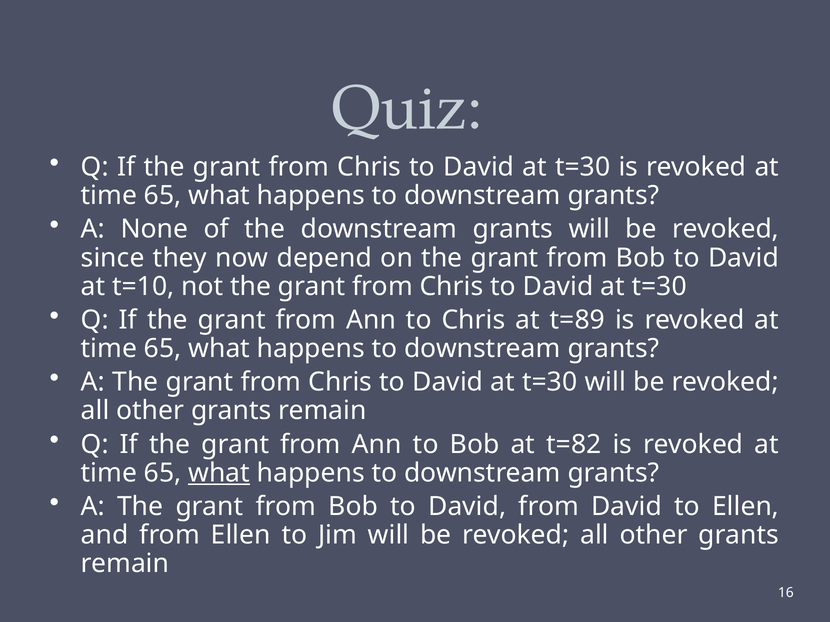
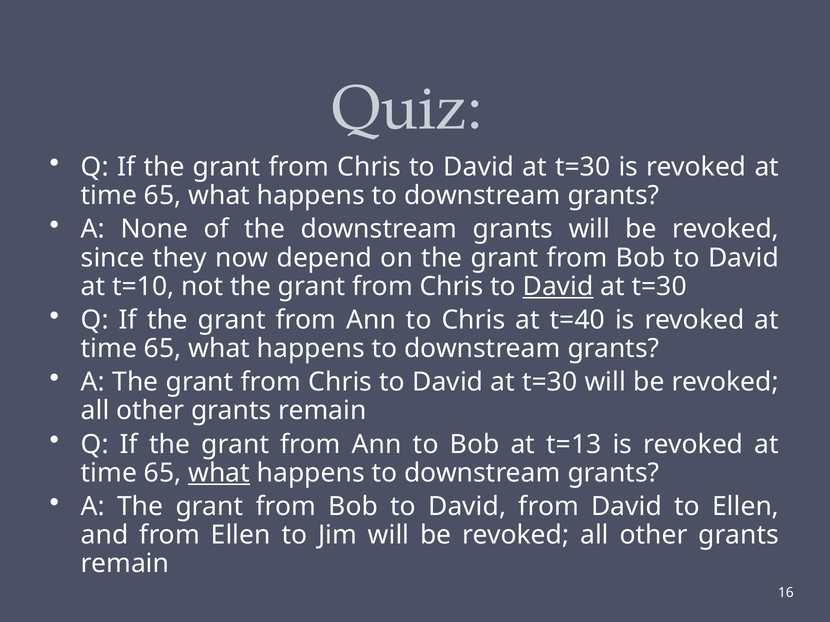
David underline: none -> present (558, 287)
t=89: t=89 -> t=40 (577, 320)
t=82: t=82 -> t=13 (574, 445)
